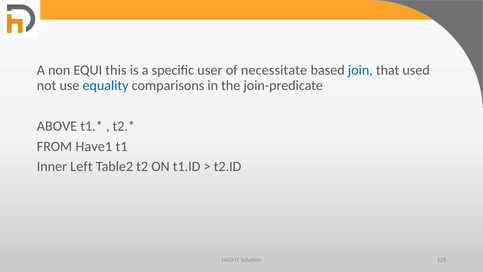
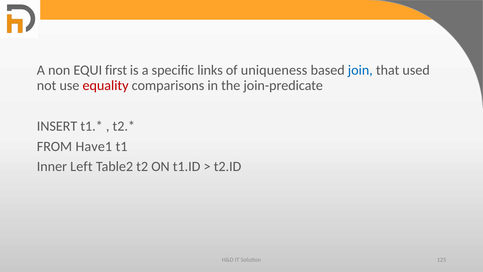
this: this -> first (116, 70)
user: user -> links (210, 70)
necessitate: necessitate -> uniqueness (274, 70)
equality colour: blue -> red (106, 85)
ABOVE: ABOVE -> INSERT (57, 126)
